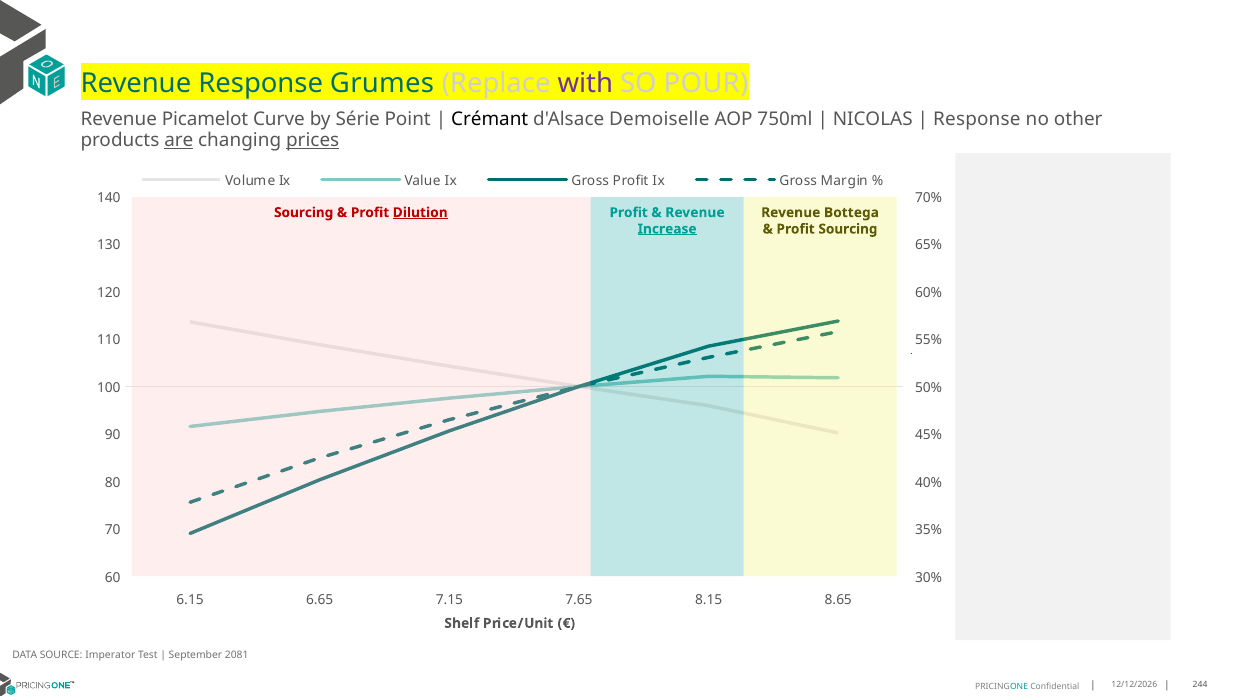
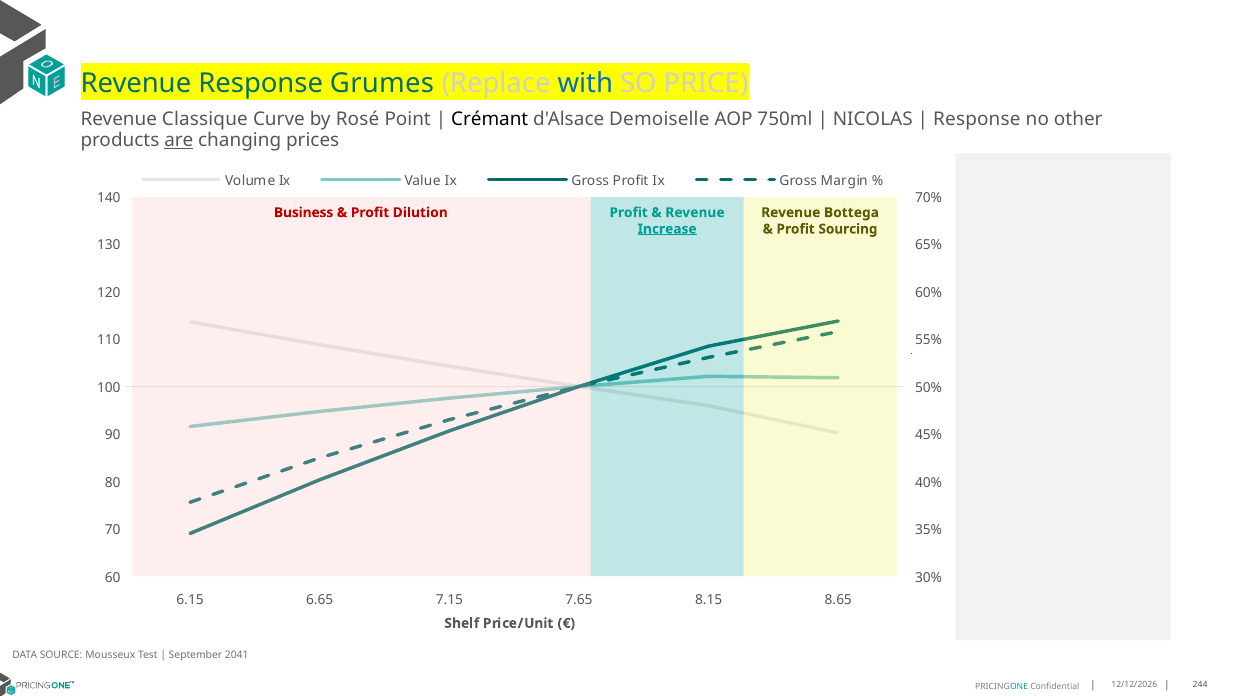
with colour: purple -> blue (585, 83)
POUR: POUR -> PRICE (706, 83)
Picamelot: Picamelot -> Classique (205, 120)
Série: Série -> Rosé (358, 120)
prices underline: present -> none (313, 140)
Sourcing: Sourcing -> Business (304, 213)
Dilution underline: present -> none (420, 213)
Imperator: Imperator -> Mousseux (110, 656)
2081: 2081 -> 2041 (237, 656)
